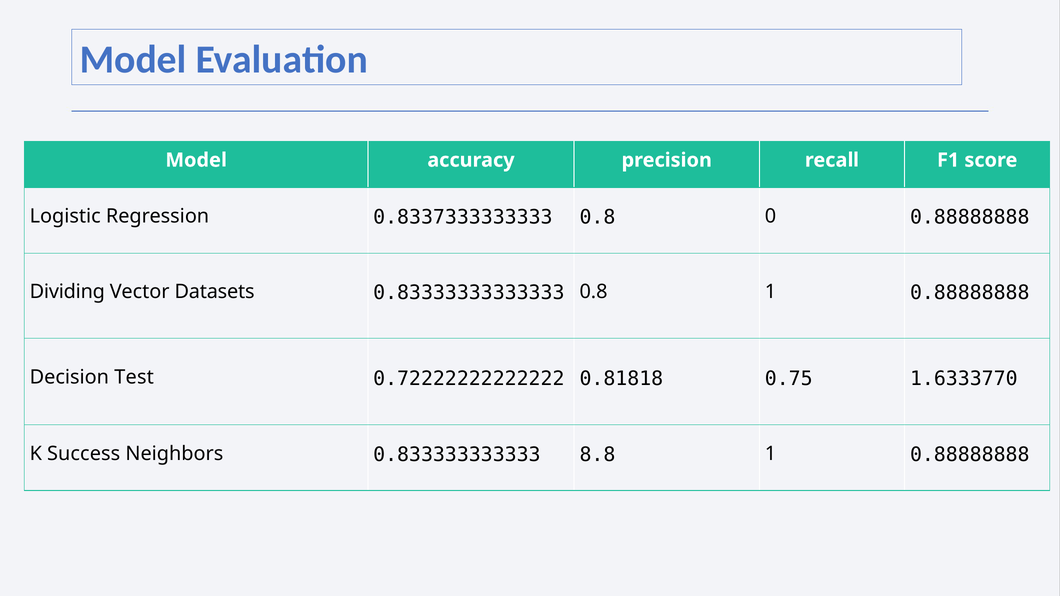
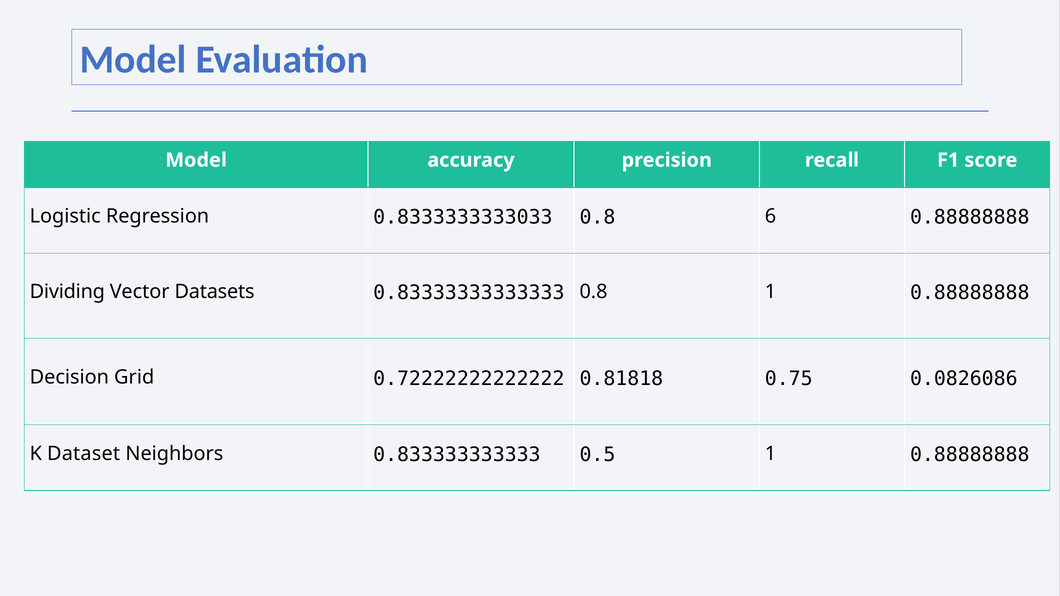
0.8337333333333: 0.8337333333333 -> 0.8333333333033 (463, 217)
0: 0 -> 6 (771, 216)
Test: Test -> Grid (134, 378)
1.6333770: 1.6333770 -> 0.0826086 (964, 379)
Success: Success -> Dataset (84, 454)
8.8: 8.8 -> 0.5 (597, 455)
